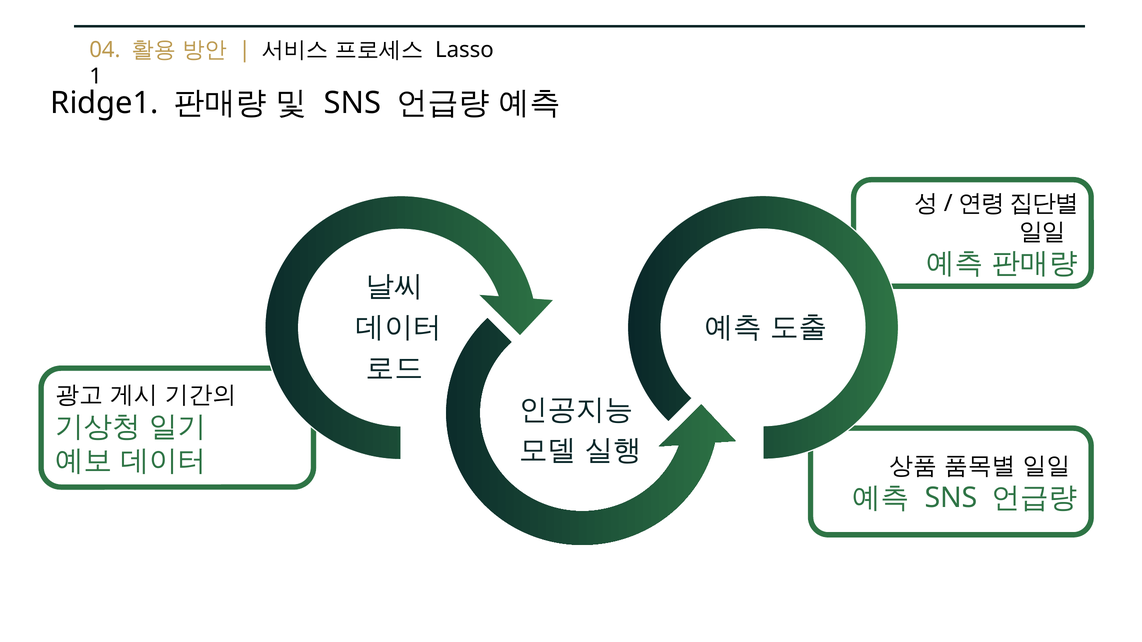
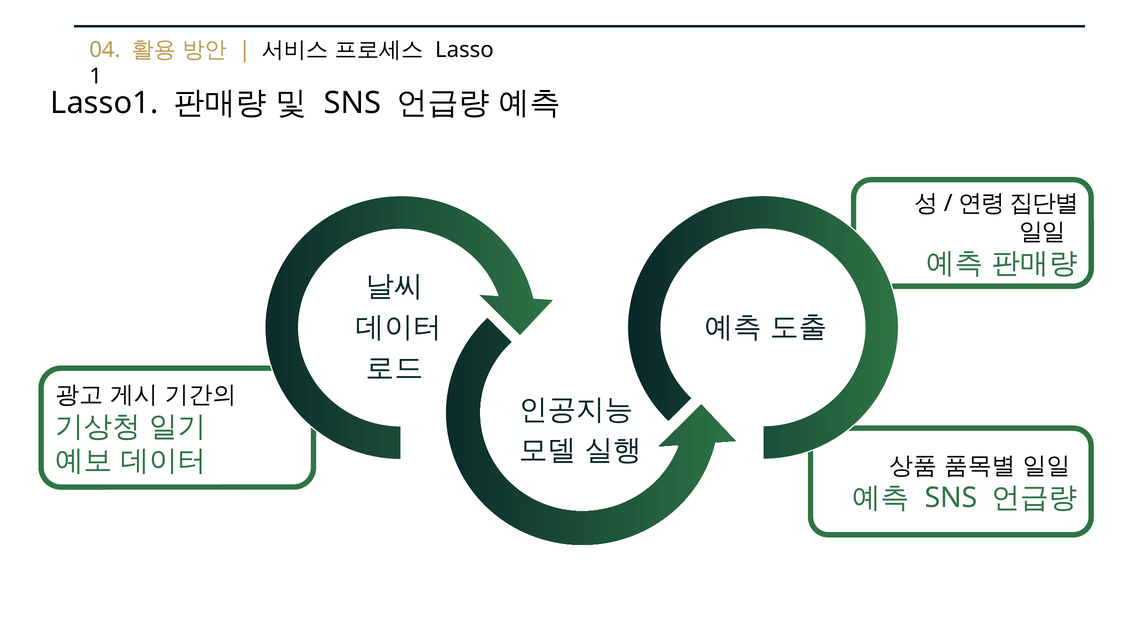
Ridge1: Ridge1 -> Lasso1 (104, 103)
